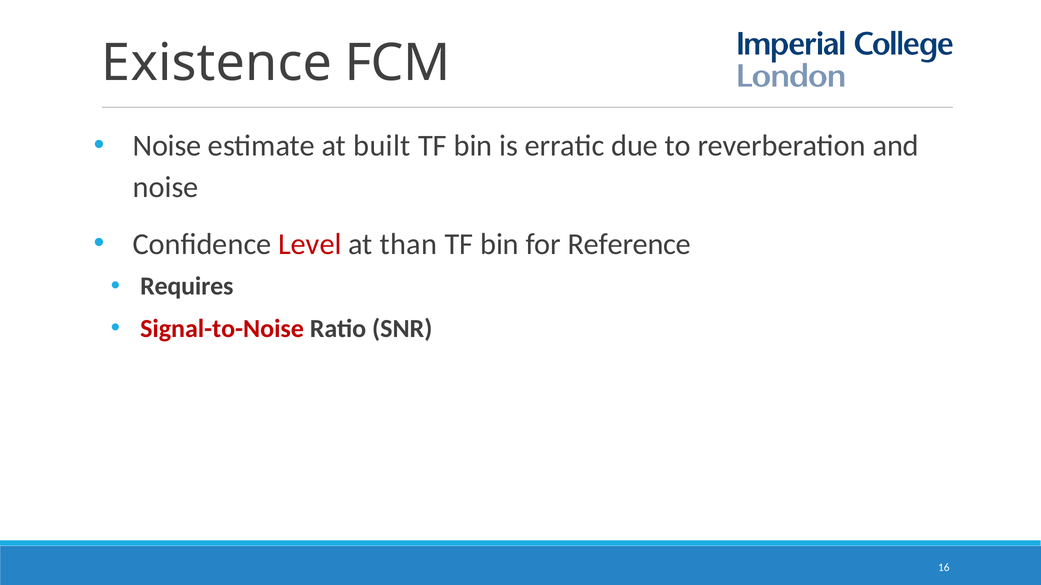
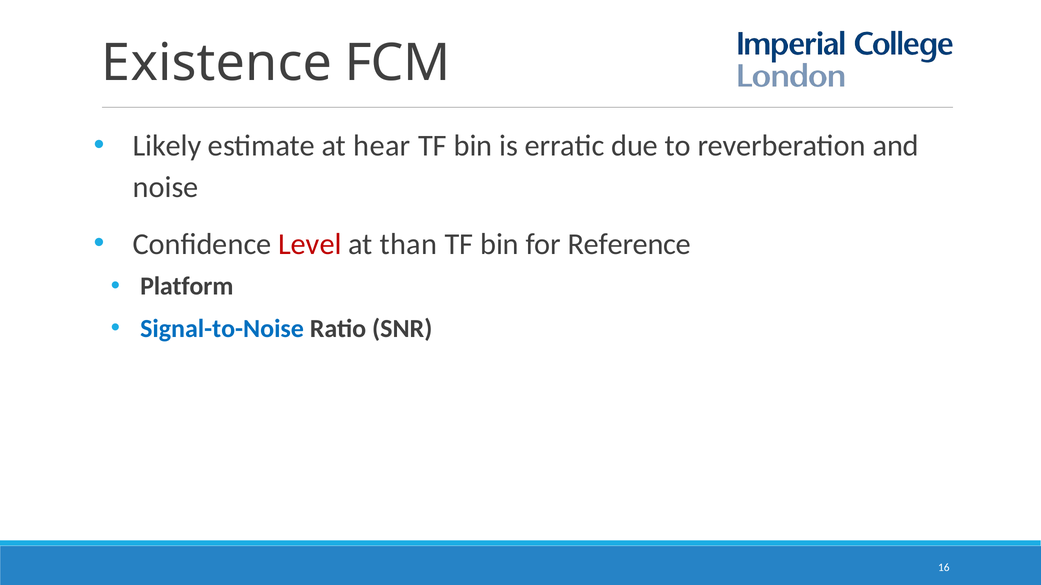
Noise: Noise -> Likely (167, 146)
built: built -> hear (382, 146)
Requires: Requires -> Platform (187, 287)
Signal-to-Noise colour: red -> blue (222, 329)
